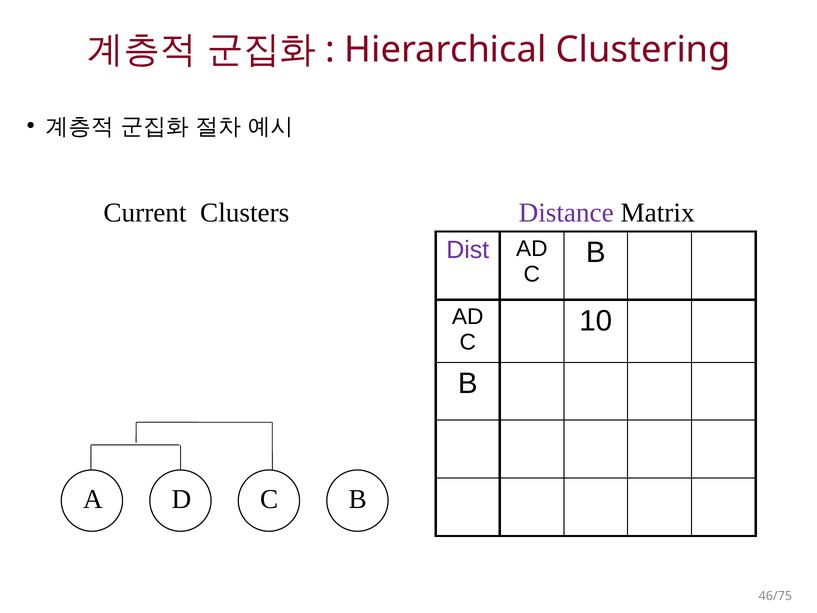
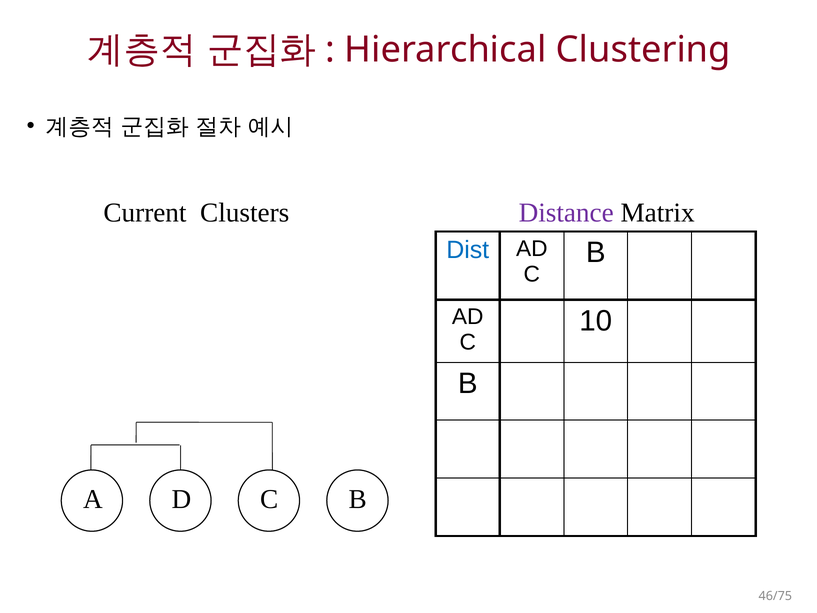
Dist colour: purple -> blue (468, 250)
